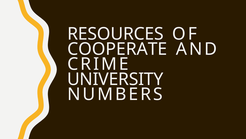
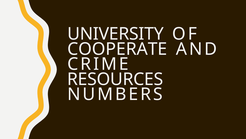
RESOURCES: RESOURCES -> UNIVERSITY (115, 34)
UNIVERSITY: UNIVERSITY -> RESOURCES (115, 79)
